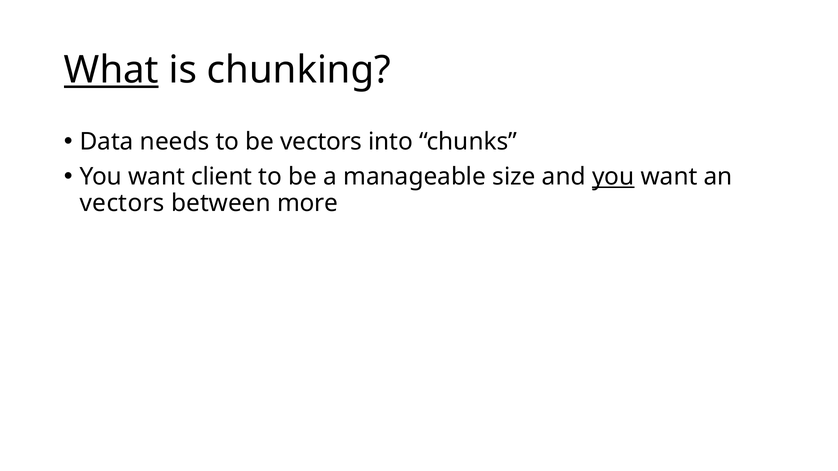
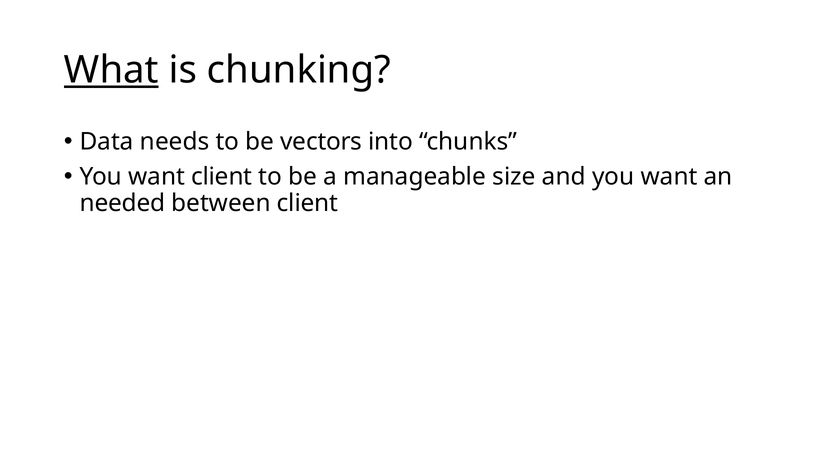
you underline: present -> none (613, 177)
vectors: vectors -> needed (122, 203)
between more: more -> client (307, 203)
